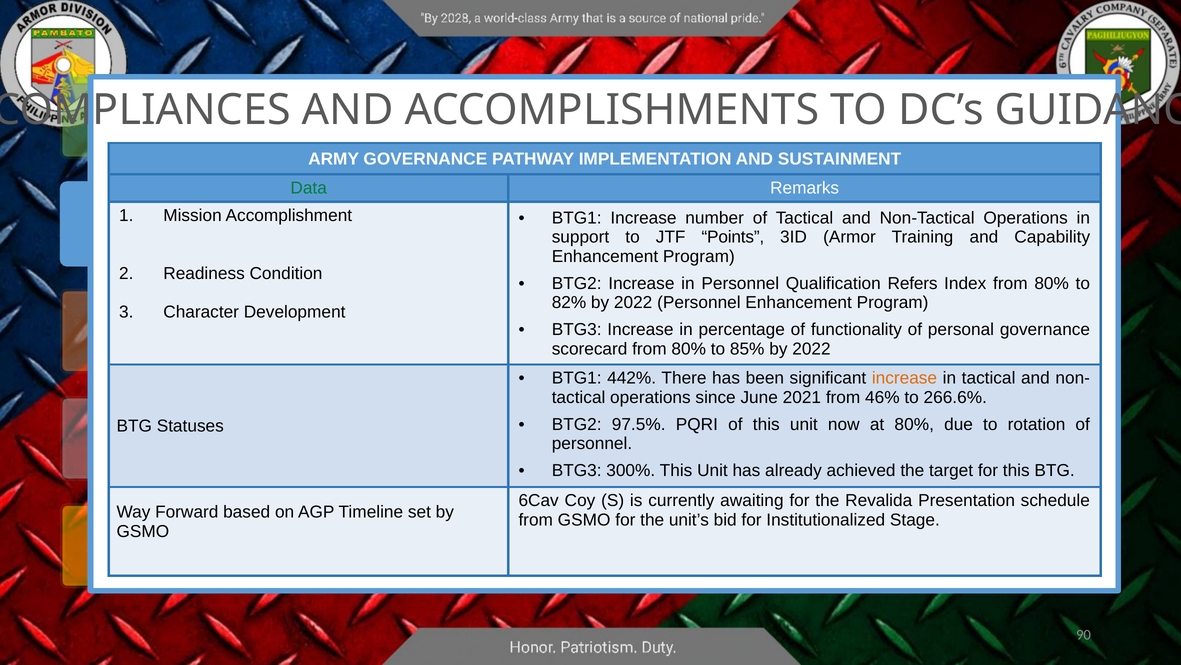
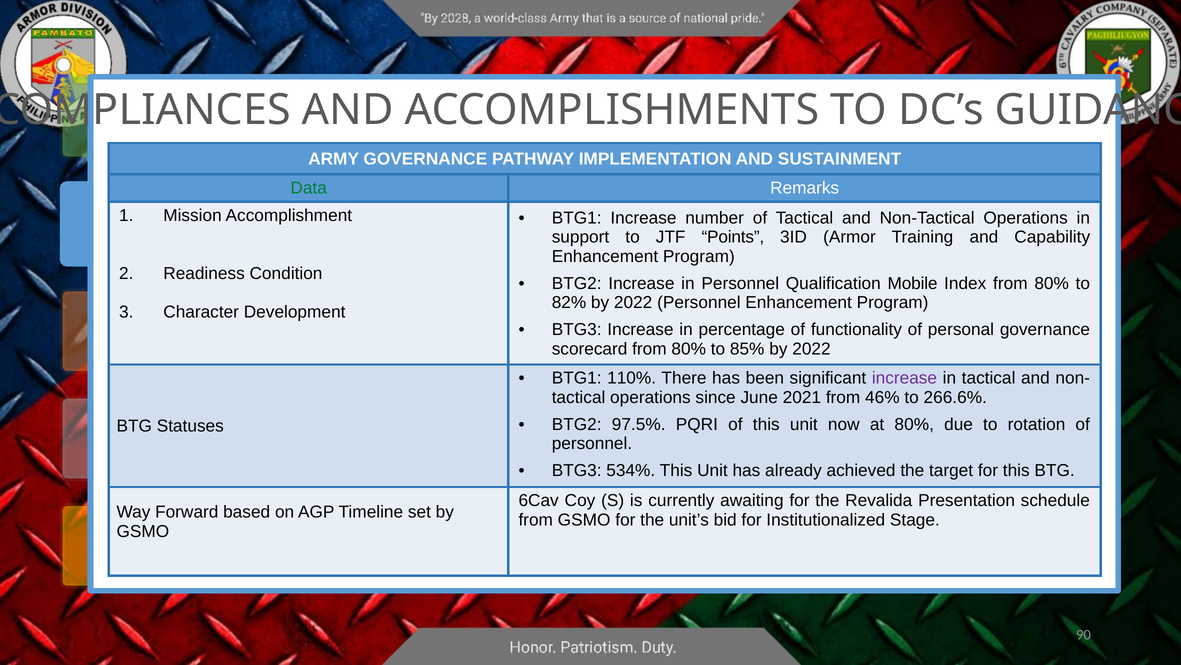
Refers: Refers -> Mobile (913, 283)
442%: 442% -> 110% (632, 378)
increase colour: orange -> purple (904, 378)
300%: 300% -> 534% (631, 470)
